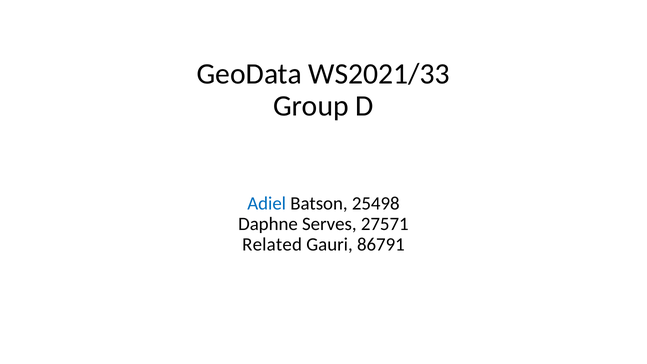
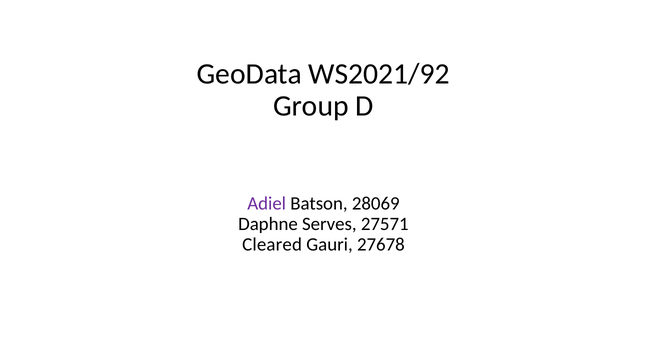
WS2021/33: WS2021/33 -> WS2021/92 (379, 74)
Adiel colour: blue -> purple (267, 204)
25498: 25498 -> 28069 (376, 204)
Related: Related -> Cleared (272, 244)
86791: 86791 -> 27678 (381, 244)
